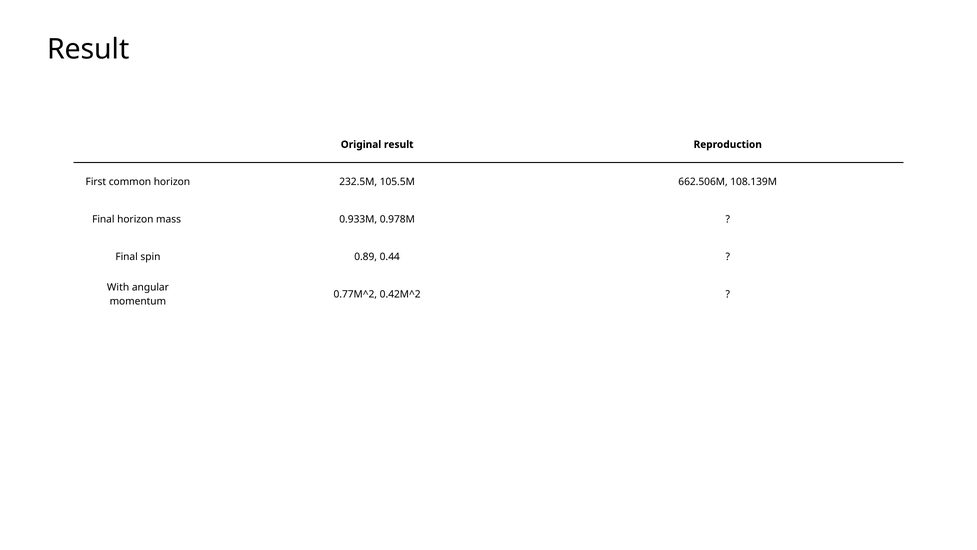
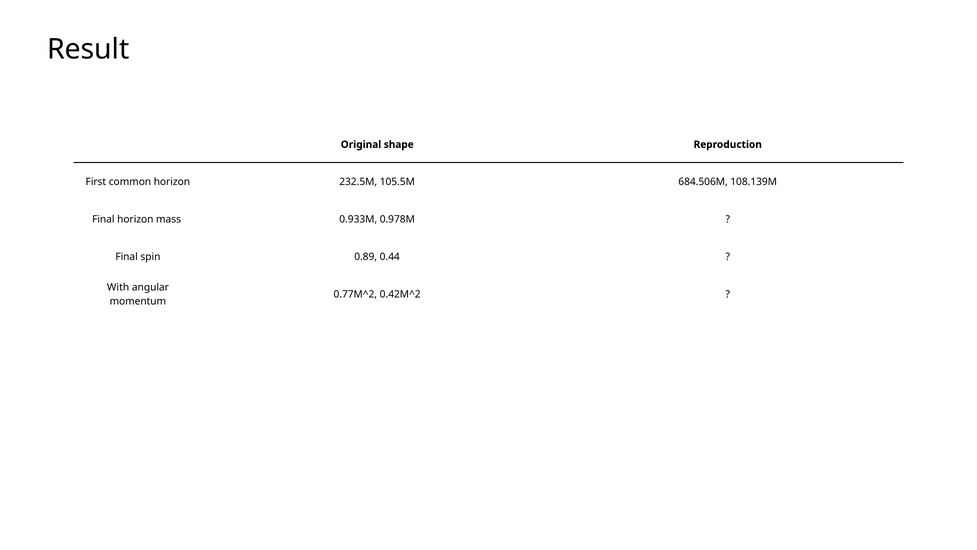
Original result: result -> shape (399, 144)
662.506M: 662.506M -> 684.506M (703, 182)
